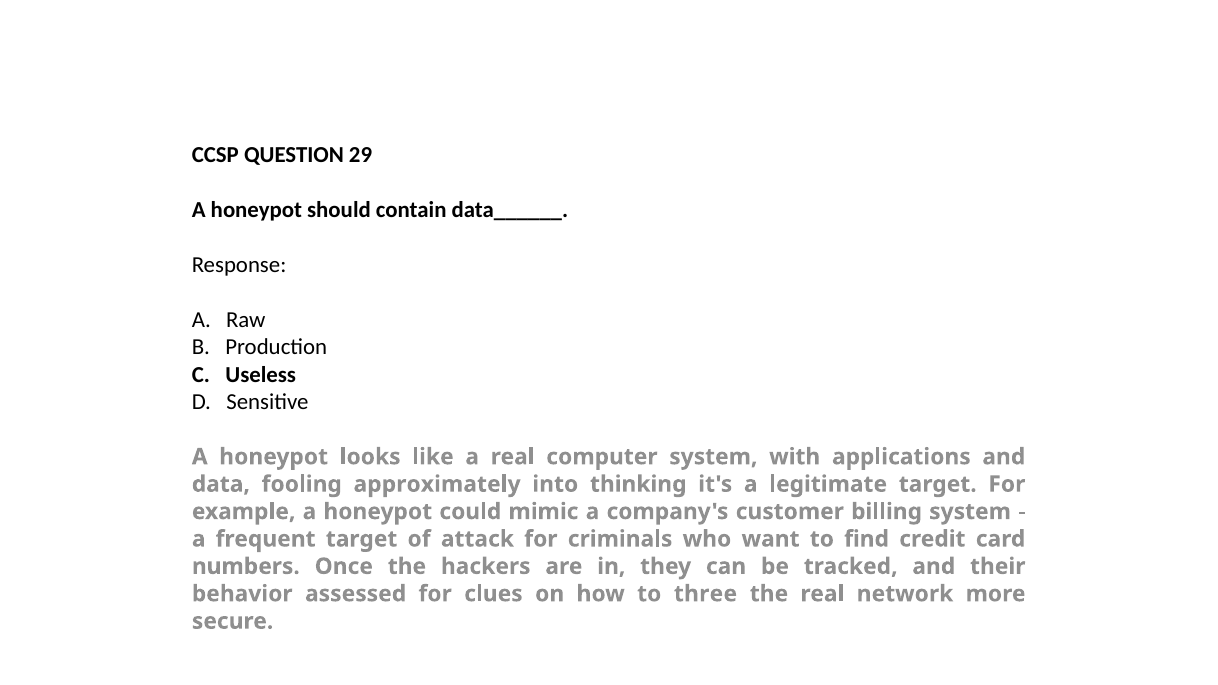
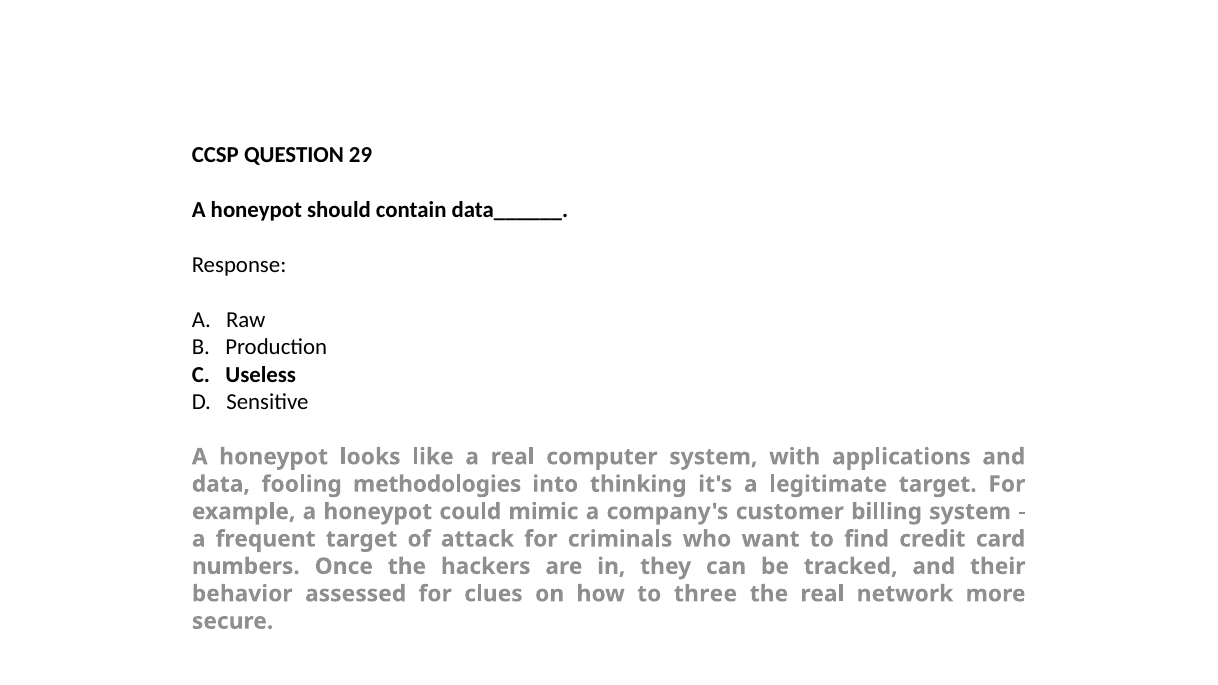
approximately: approximately -> methodologies (437, 484)
